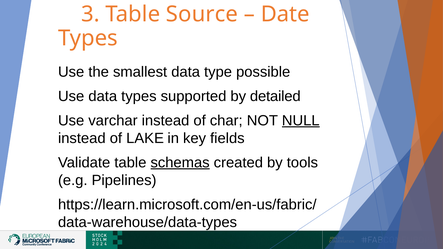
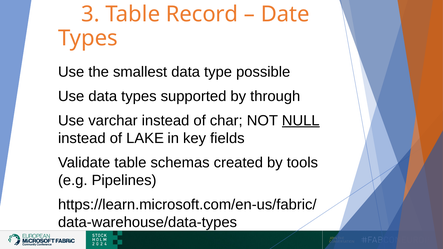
Source: Source -> Record (202, 14)
detailed: detailed -> through (275, 96)
schemas underline: present -> none (180, 163)
